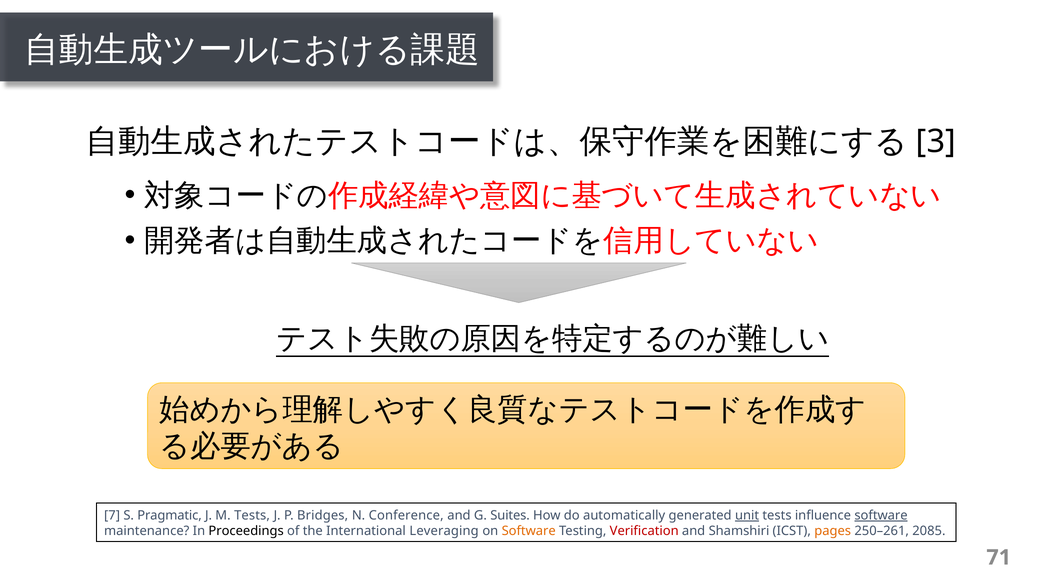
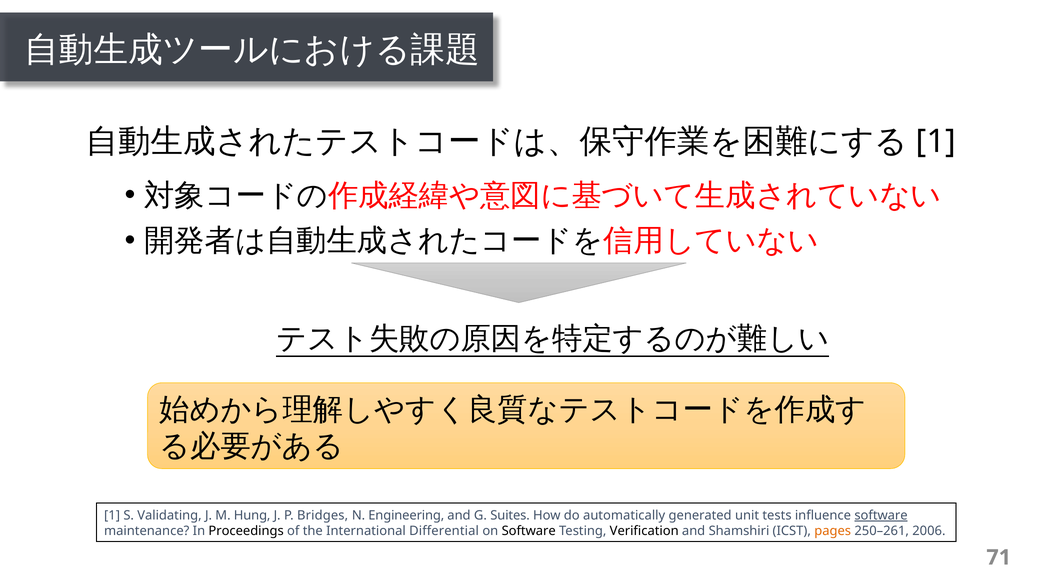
3: 3 -> 1 (936, 141)
7: 7 -> 1 (112, 515)
Pragmatic: Pragmatic -> Validating (169, 515)
M Tests: Tests -> Hung (252, 515)
Conference: Conference -> Engineering (406, 515)
unit underline: present -> none (747, 515)
Leveraging: Leveraging -> Diﬀerential (444, 531)
Software colour: orange -> black (529, 531)
Veriﬁcation colour: red -> black (644, 531)
2085: 2085 -> 2006 (929, 531)
